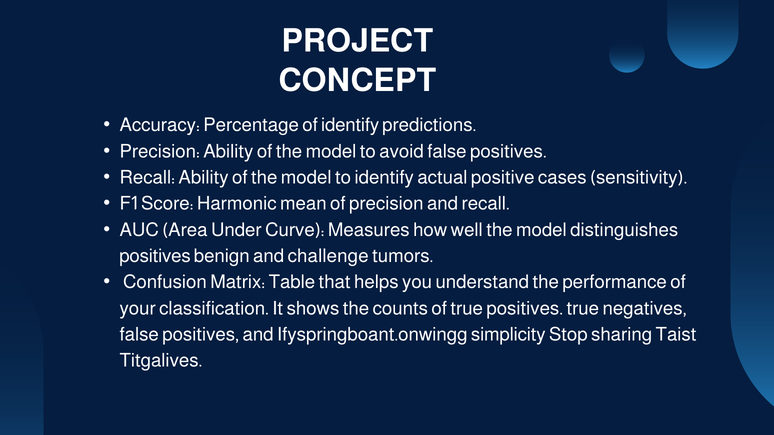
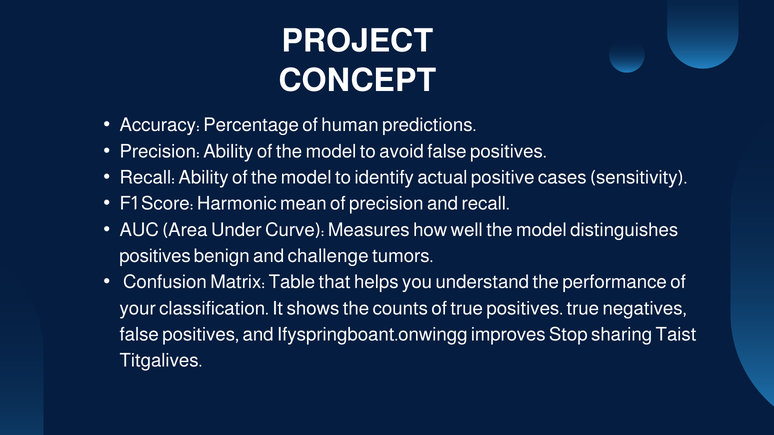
of identify: identify -> human (350, 125)
simplicity: simplicity -> improves (508, 335)
